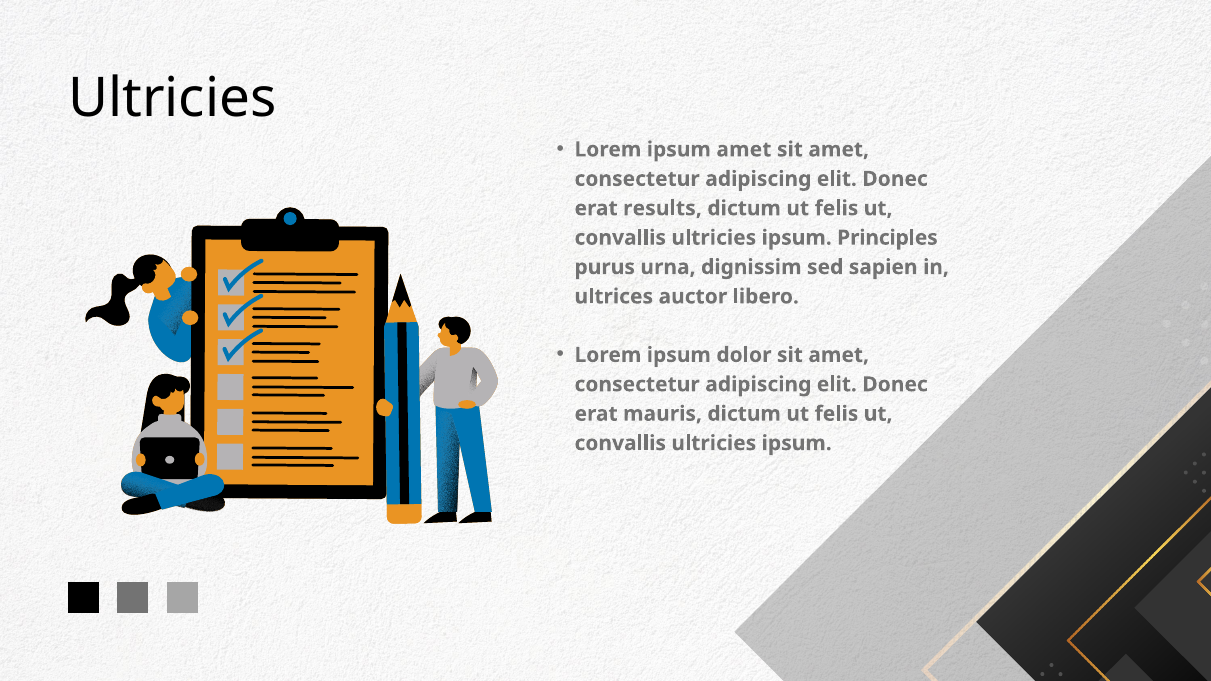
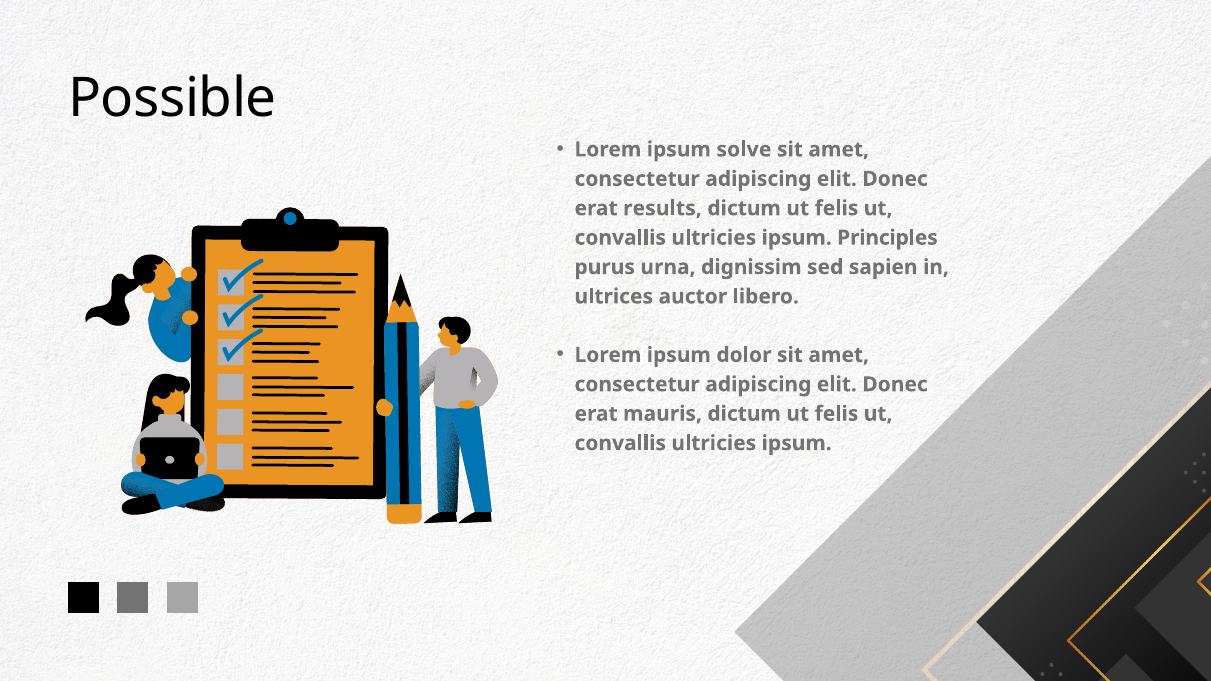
Ultricies: Ultricies -> Possible (172, 99)
ipsum amet: amet -> solve (744, 150)
